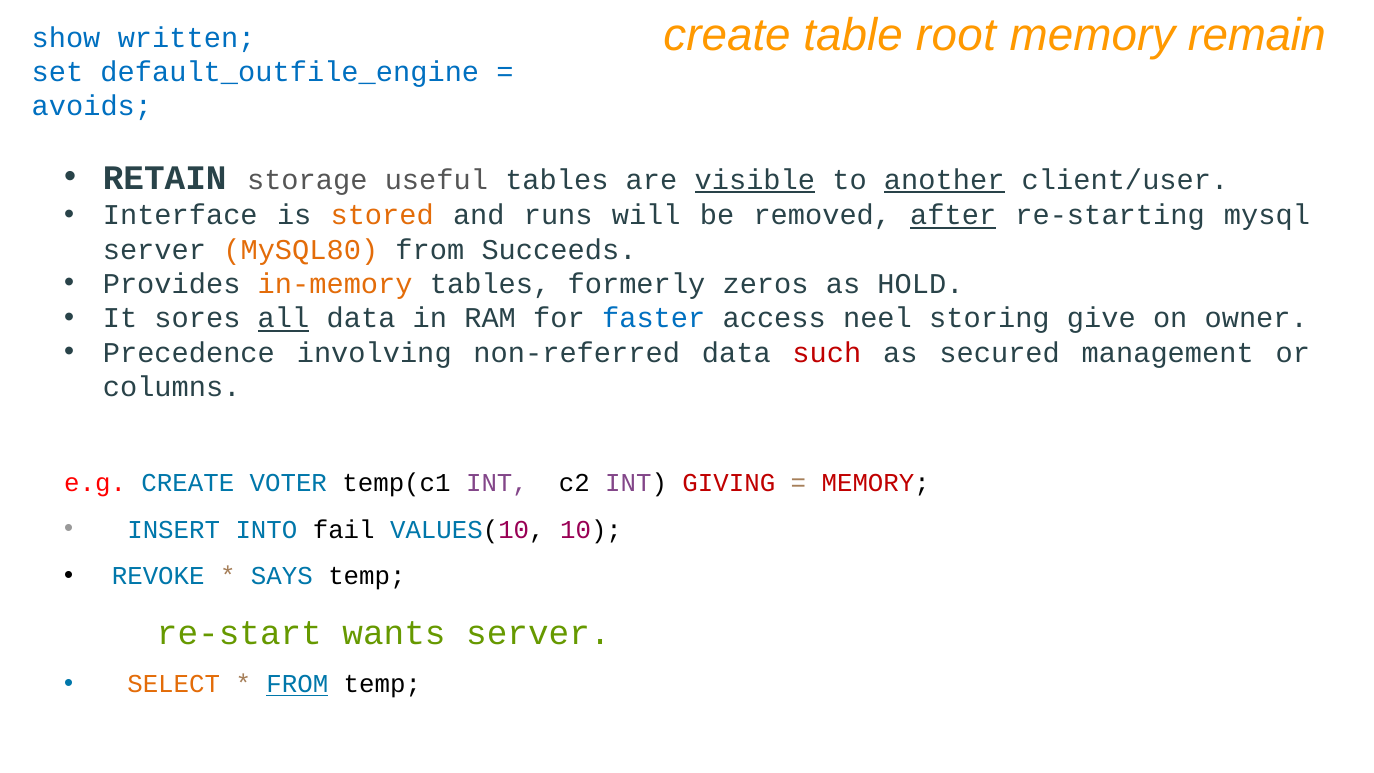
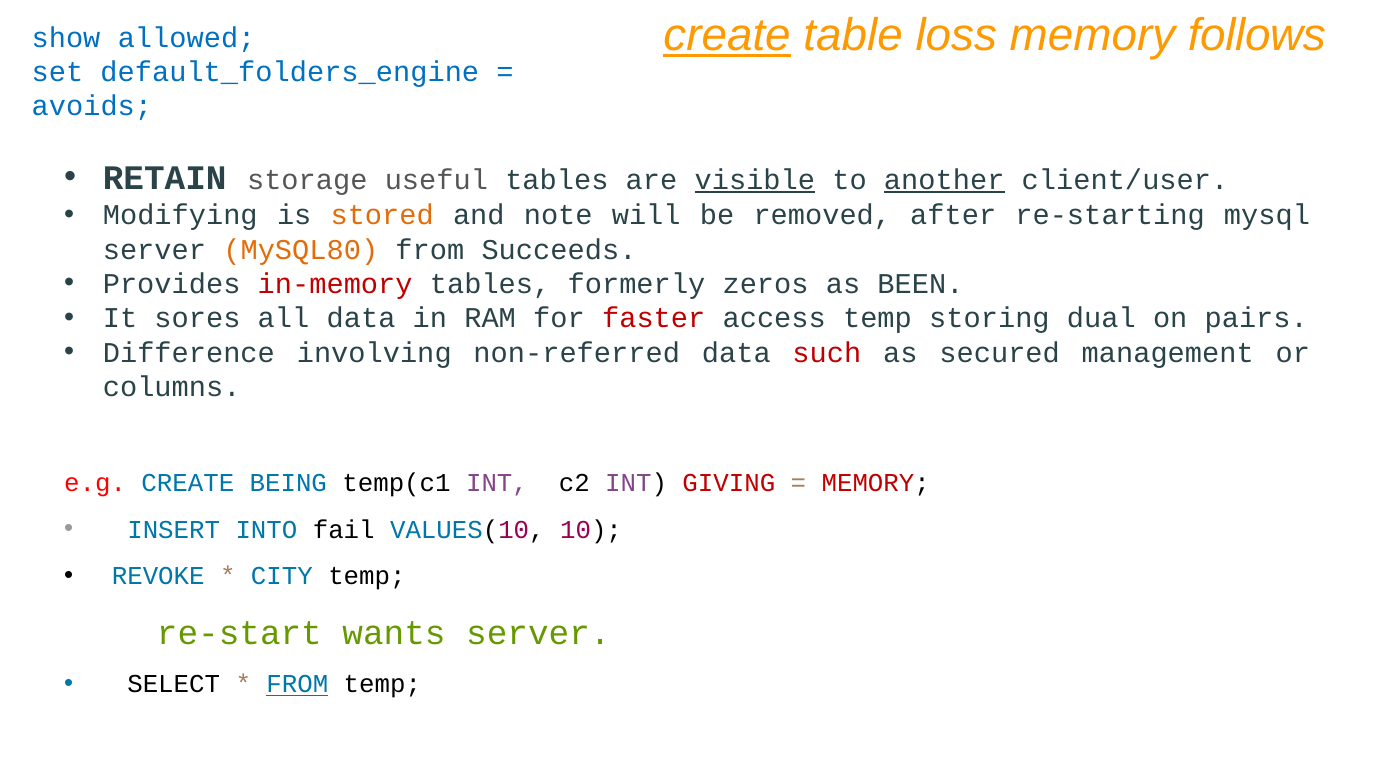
create underline: none -> present (727, 36)
root: root -> loss (956, 36)
remain: remain -> follows (1257, 36)
written: written -> allowed (187, 38)
default_outfile_engine: default_outfile_engine -> default_folders_engine (290, 72)
Interface: Interface -> Modifying (180, 215)
runs: runs -> note (558, 215)
after underline: present -> none (953, 215)
in-memory colour: orange -> red (335, 284)
HOLD: HOLD -> BEEN (921, 284)
all underline: present -> none (284, 318)
faster colour: blue -> red (654, 318)
access neel: neel -> temp (877, 318)
give: give -> dual (1101, 318)
owner: owner -> pairs (1256, 318)
Precedence: Precedence -> Difference (189, 353)
VOTER: VOTER -> BEING (288, 483)
SAYS: SAYS -> CITY (282, 576)
SELECT colour: orange -> black (174, 684)
